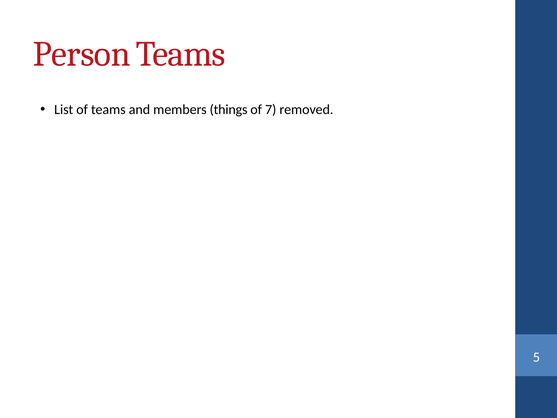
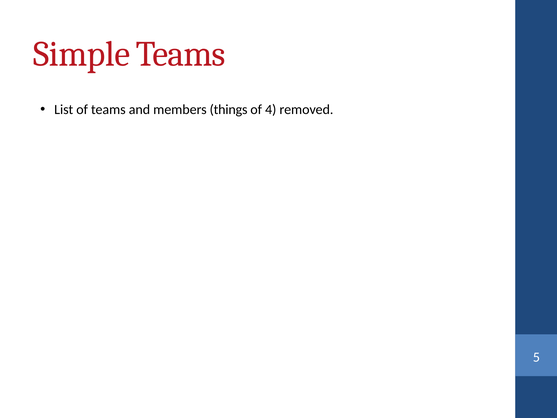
Person: Person -> Simple (82, 54)
7: 7 -> 4 (271, 110)
